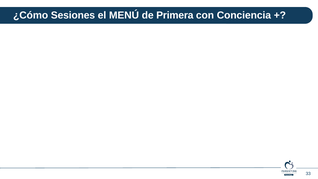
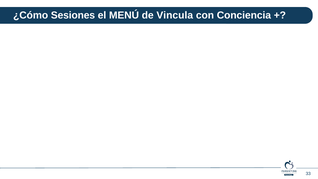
Primera: Primera -> Vincula (175, 15)
